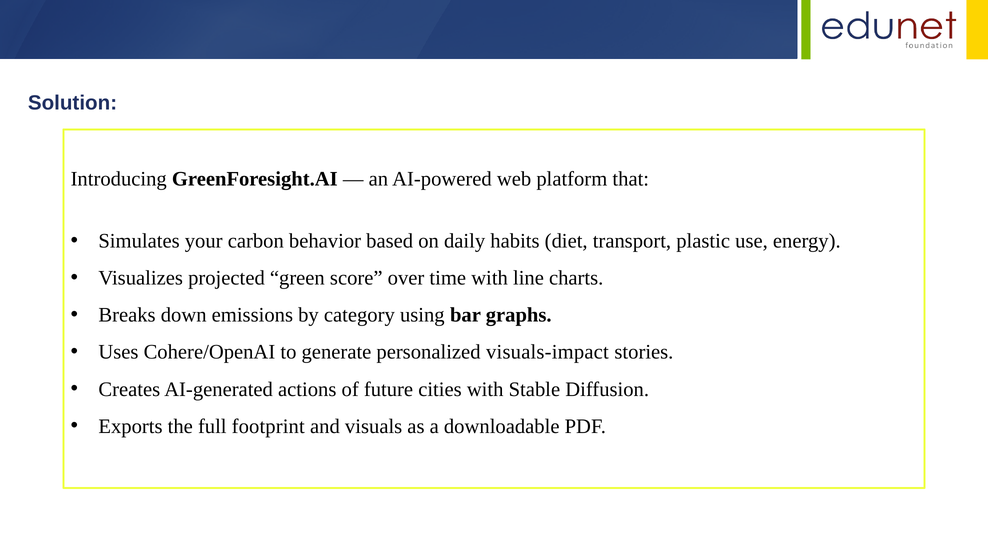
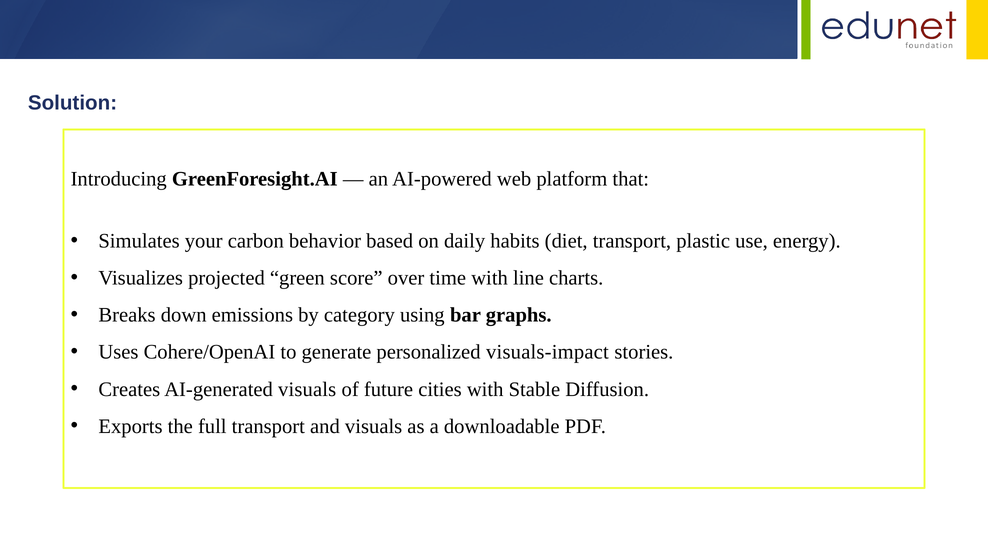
AI-generated actions: actions -> visuals (307, 389)
full footprint: footprint -> transport (268, 426)
